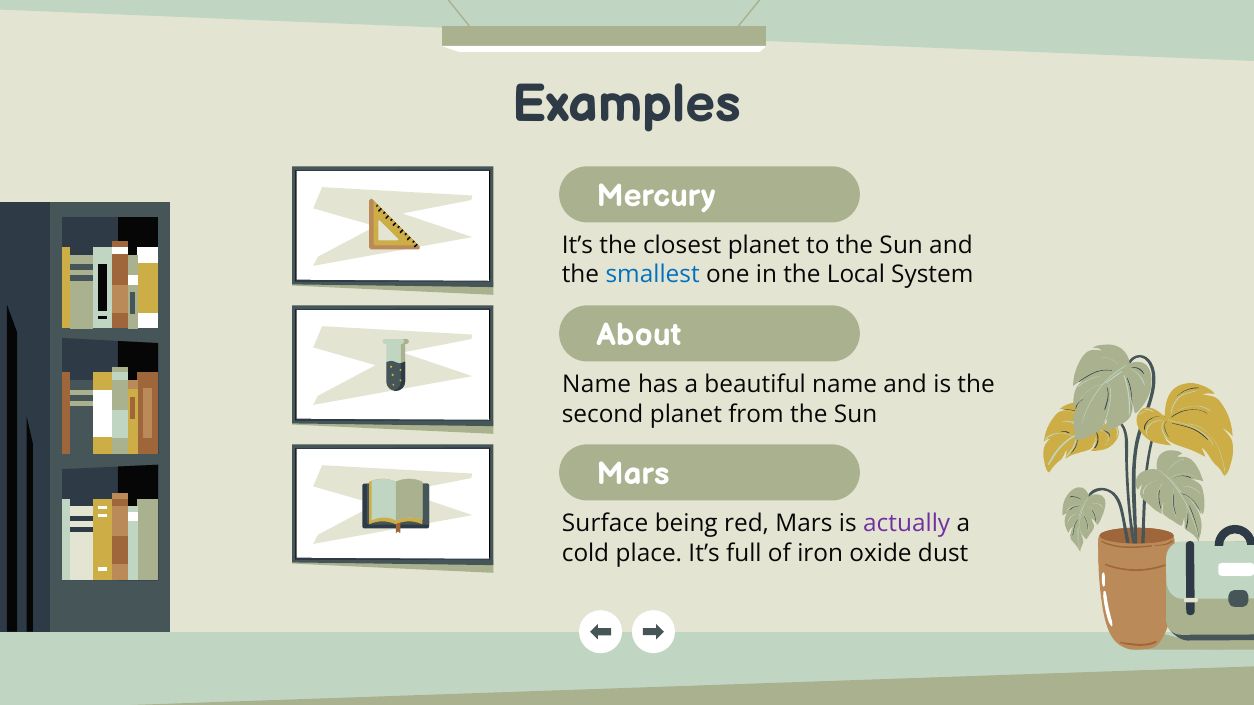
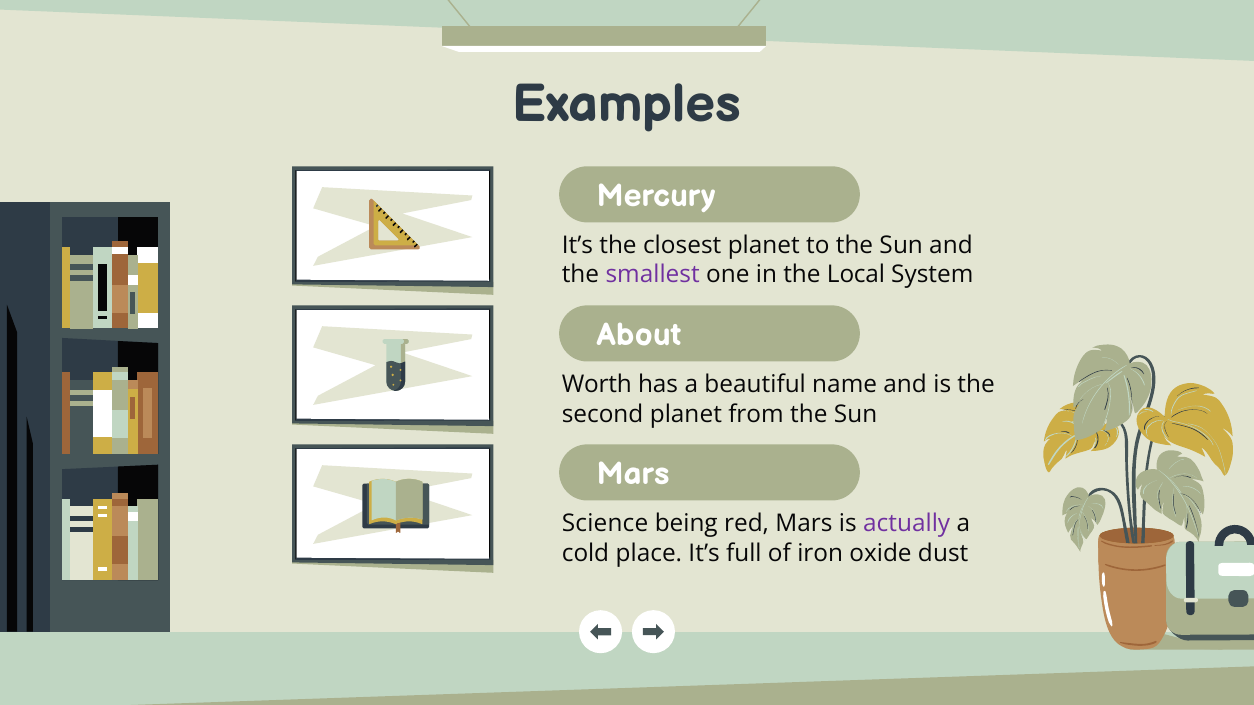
smallest colour: blue -> purple (653, 275)
Name: Name -> Worth (597, 385)
Surface: Surface -> Science (605, 524)
